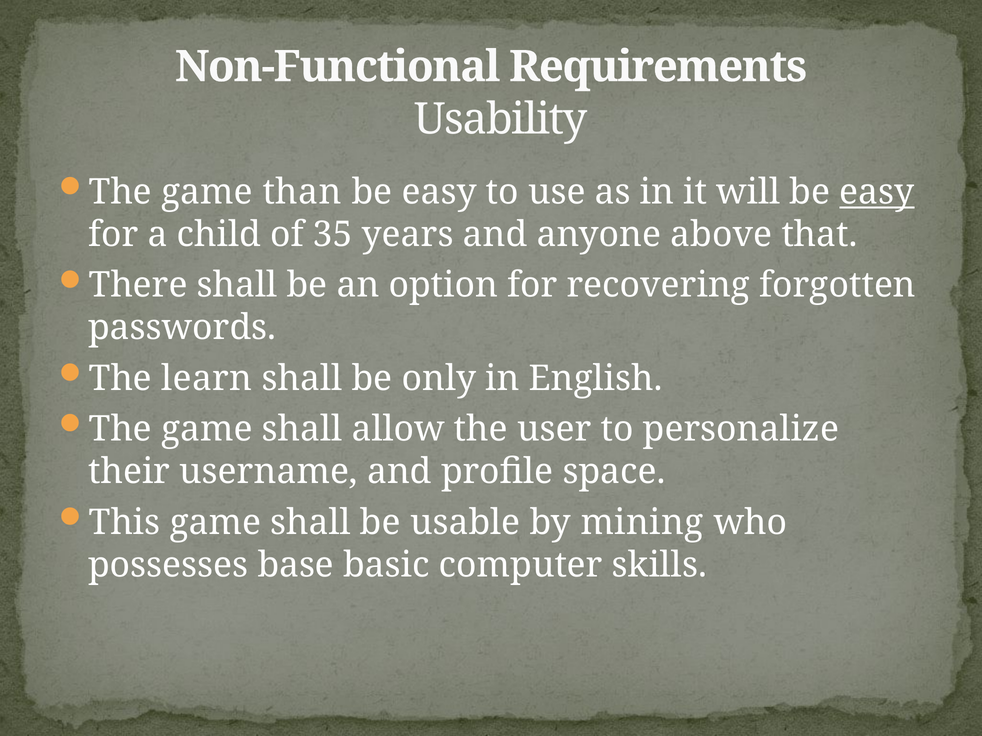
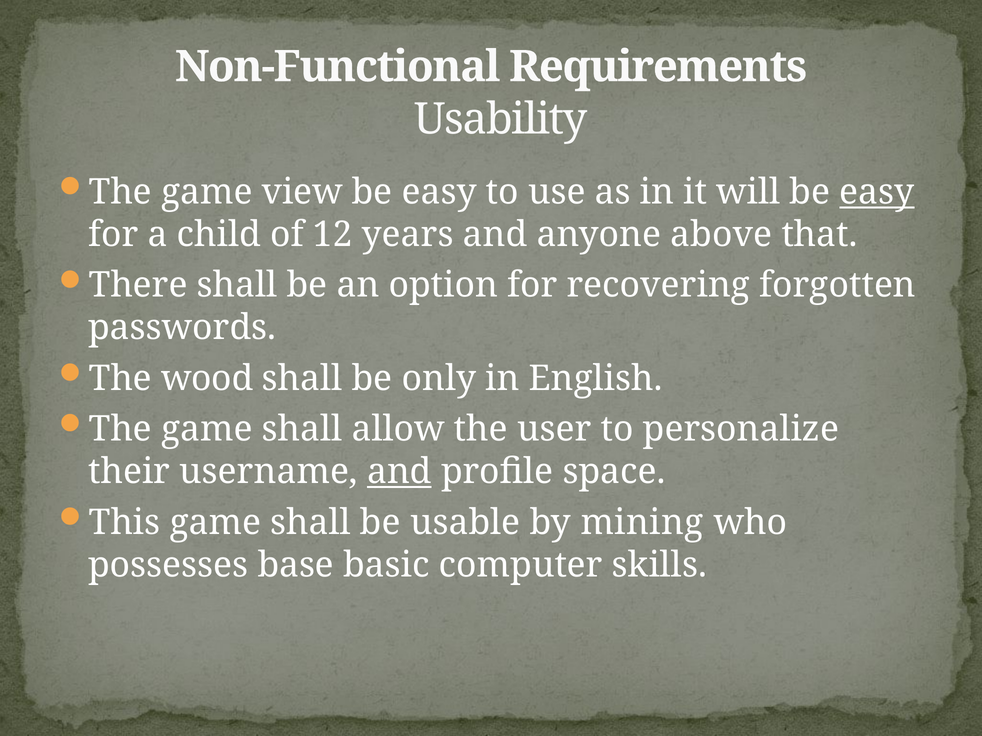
than: than -> view (302, 192)
35: 35 -> 12 (333, 235)
learn: learn -> wood (207, 379)
and underline: none -> present (399, 472)
